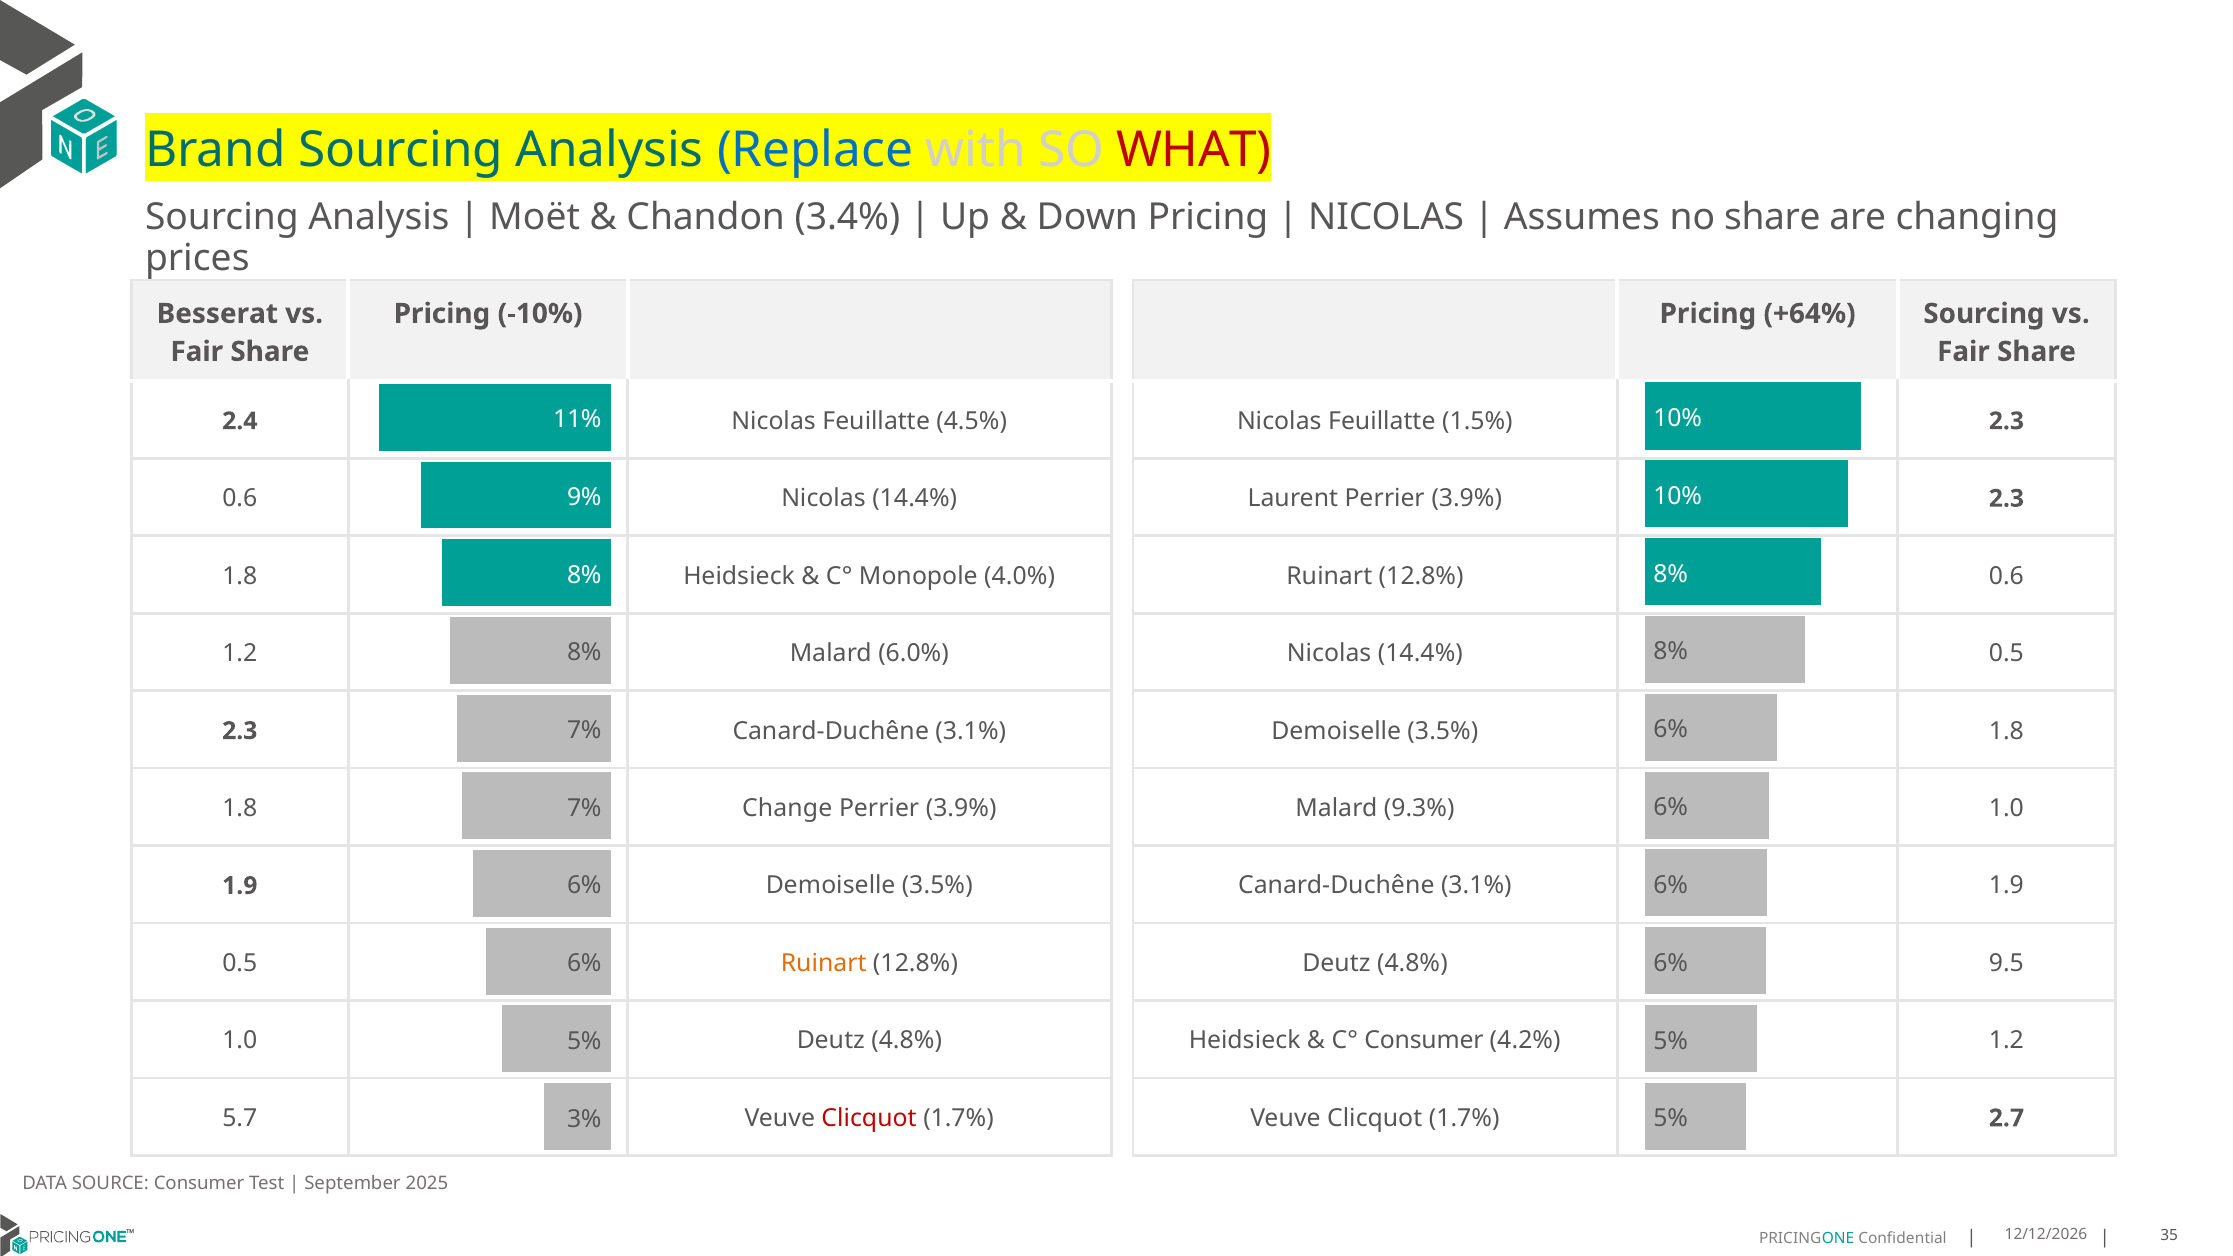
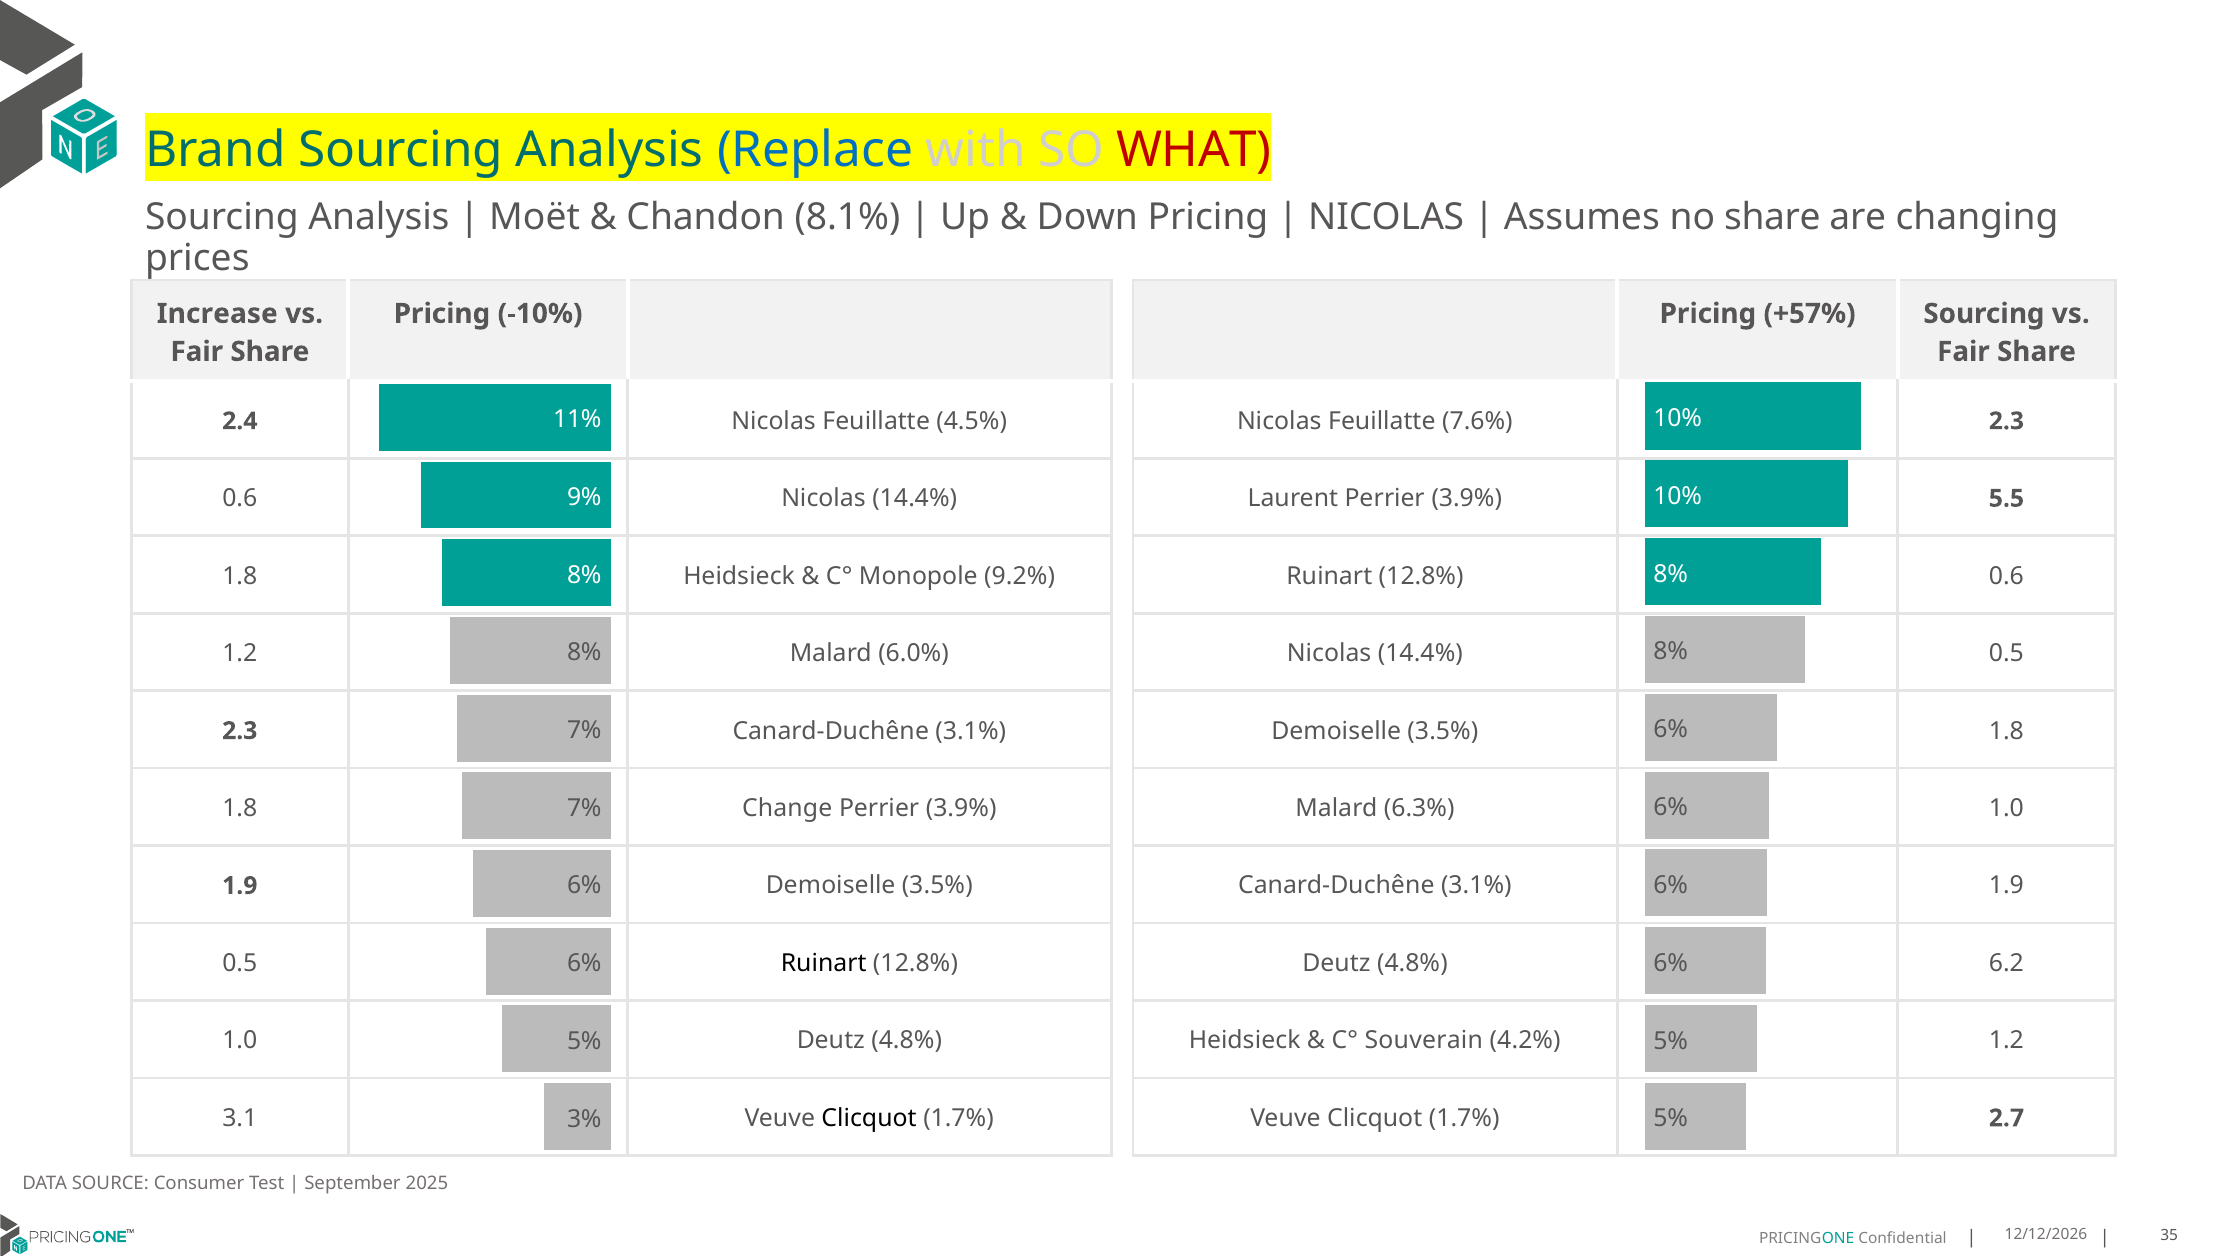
3.4%: 3.4% -> 8.1% (847, 218)
Besserat: Besserat -> Increase (217, 314)
+64%: +64% -> +57% (1810, 314)
1.5%: 1.5% -> 7.6% (1477, 421)
3.9% 2.3: 2.3 -> 5.5 (2006, 499)
4.0%: 4.0% -> 9.2% (1020, 576)
9.3%: 9.3% -> 6.3% (1419, 808)
Ruinart colour: orange -> black (824, 963)
9.5: 9.5 -> 6.2 (2006, 963)
C° Consumer: Consumer -> Souverain (1424, 1041)
5.7: 5.7 -> 3.1 (240, 1118)
Clicquot colour: red -> black (869, 1118)
